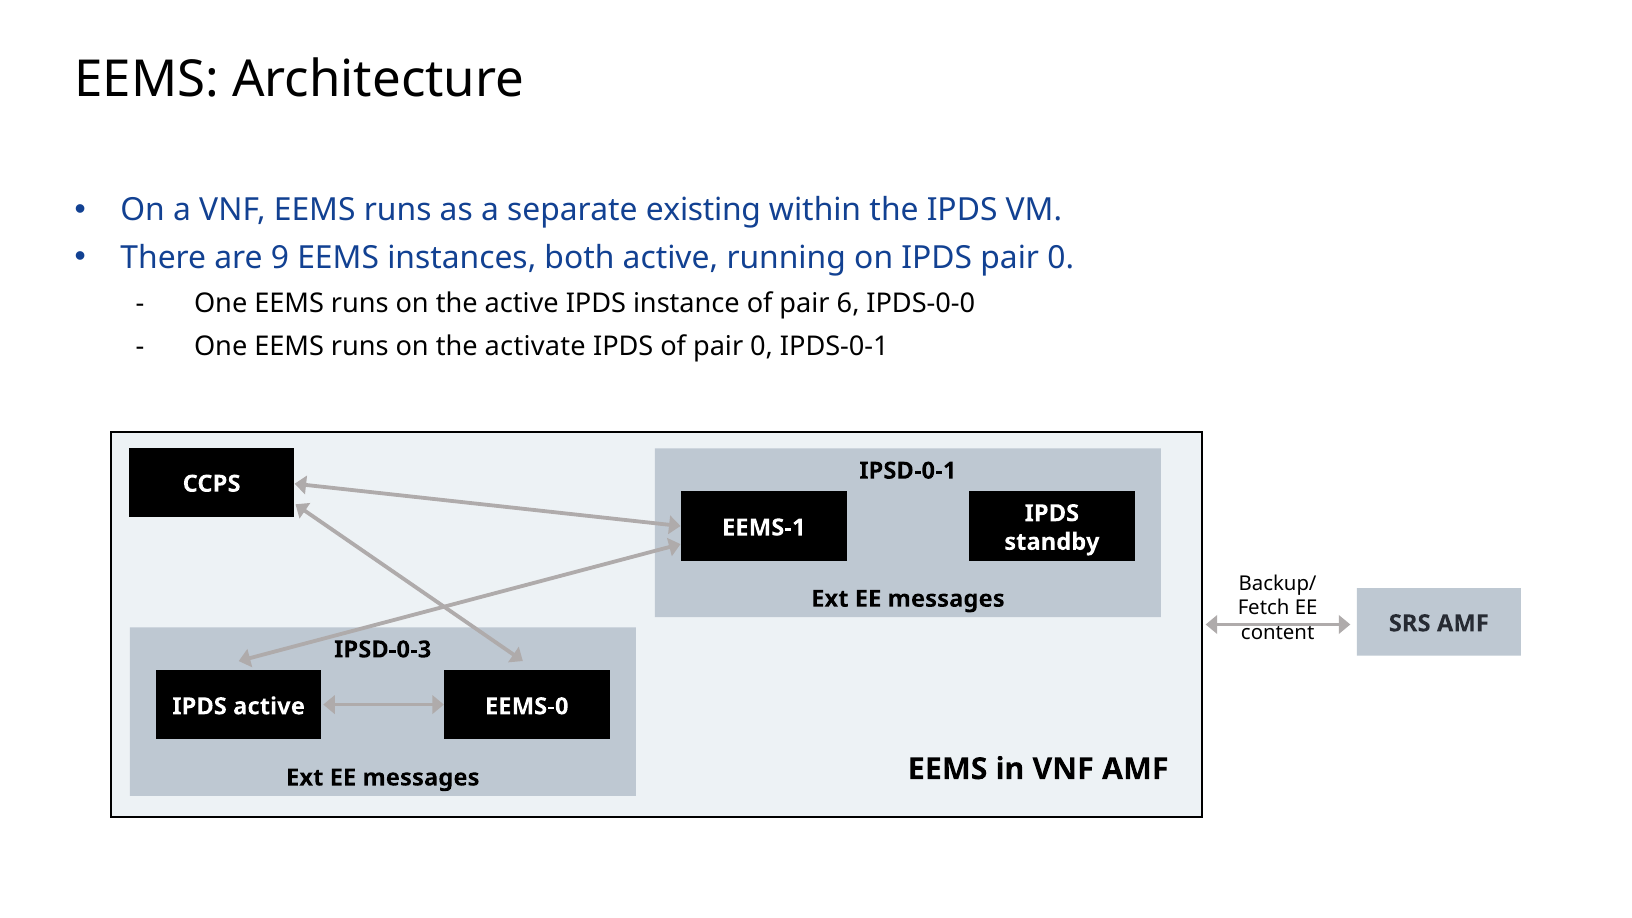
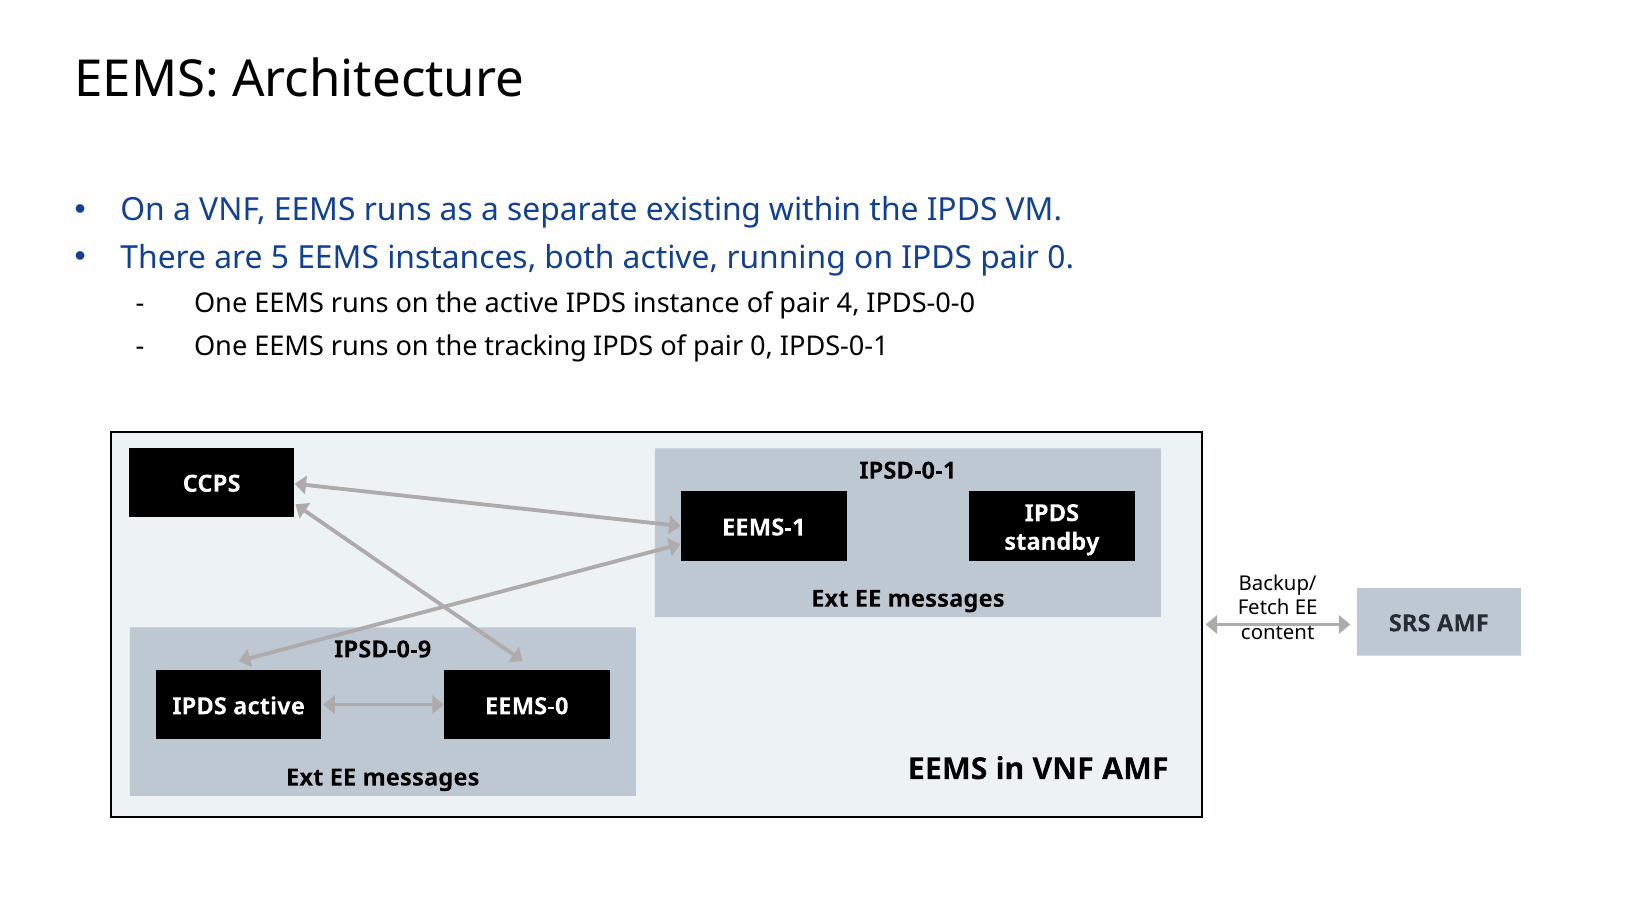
9: 9 -> 5 (280, 258)
6: 6 -> 4 (848, 303)
activate: activate -> tracking (536, 346)
IPSD-0-3: IPSD-0-3 -> IPSD-0-9 (383, 650)
